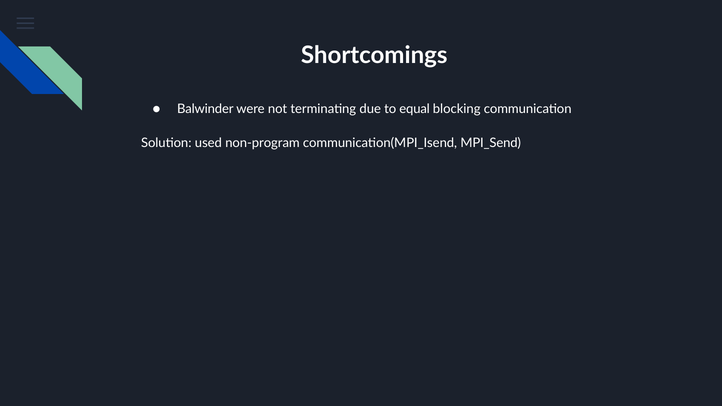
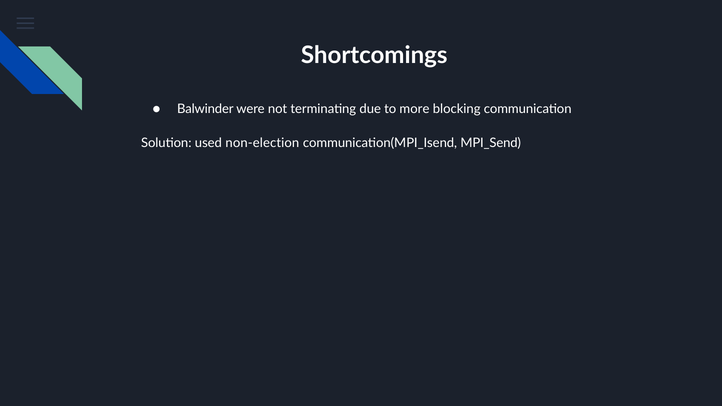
equal: equal -> more (414, 109)
non-program: non-program -> non-election (262, 143)
